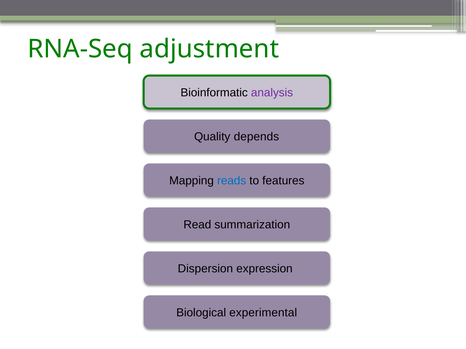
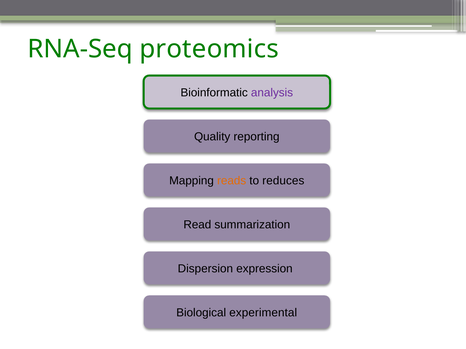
adjustment: adjustment -> proteomics (209, 49)
depends: depends -> reporting (257, 137)
reads colour: blue -> orange (232, 181)
features: features -> reduces (283, 181)
